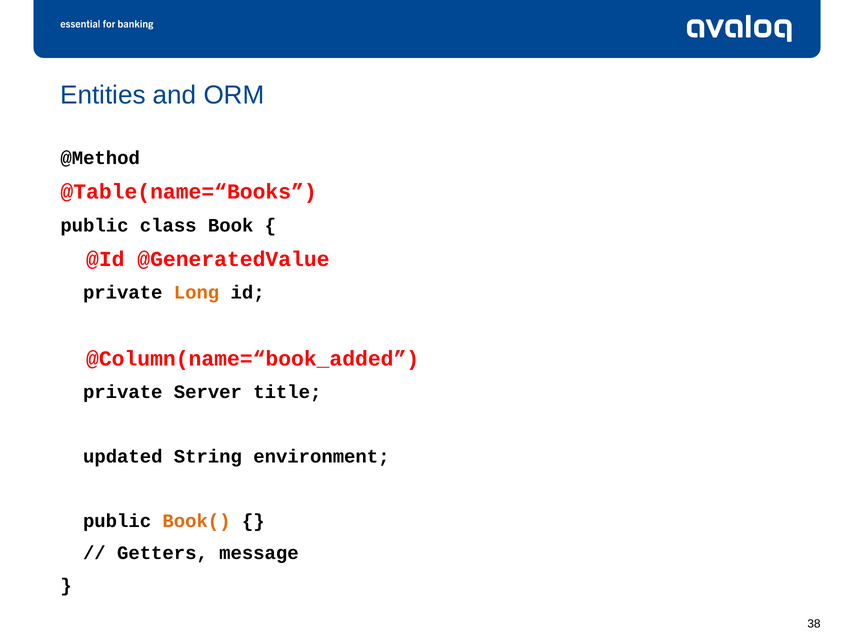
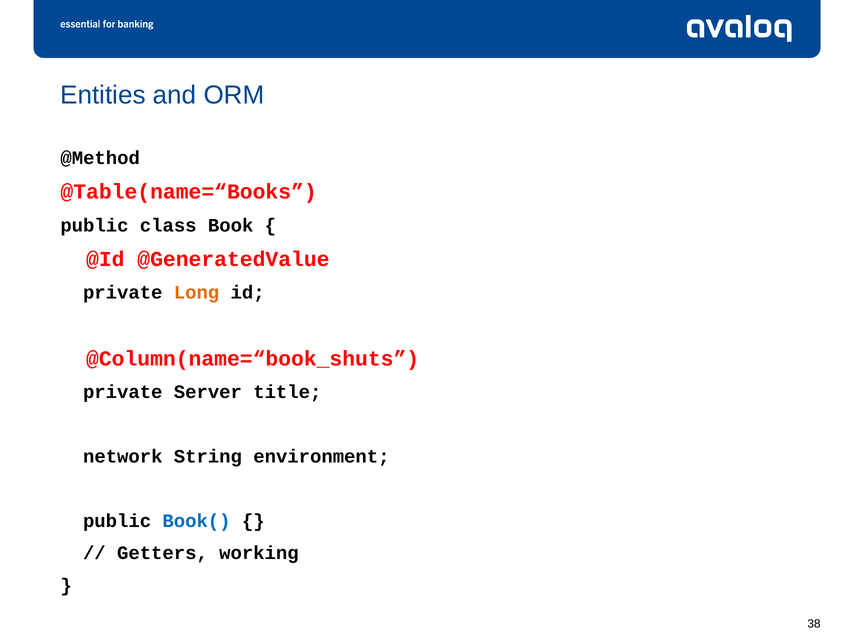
@Column(name=“book_added: @Column(name=“book_added -> @Column(name=“book_shuts (253, 359)
updated: updated -> network (123, 457)
Book( colour: orange -> blue (197, 521)
message: message -> working (259, 554)
